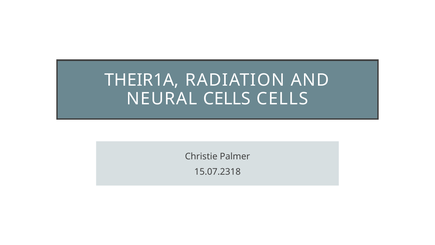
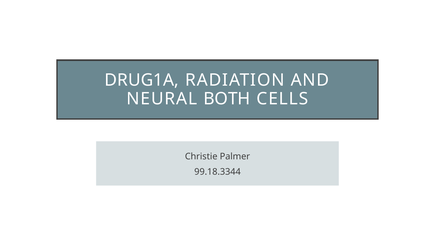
THEIR1A: THEIR1A -> DRUG1A (142, 80)
NEURAL CELLS: CELLS -> BOTH (227, 99)
15.07.2318: 15.07.2318 -> 99.18.3344 (218, 172)
